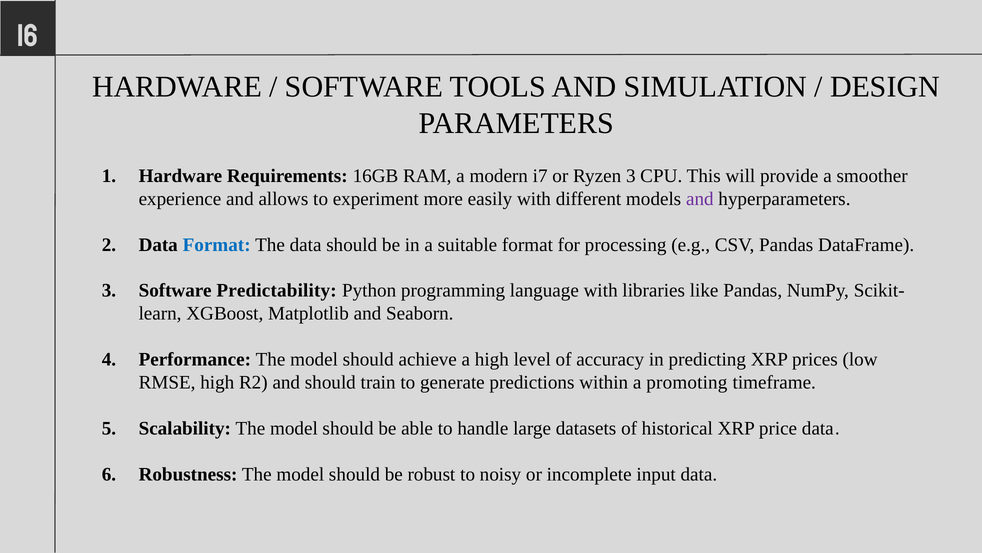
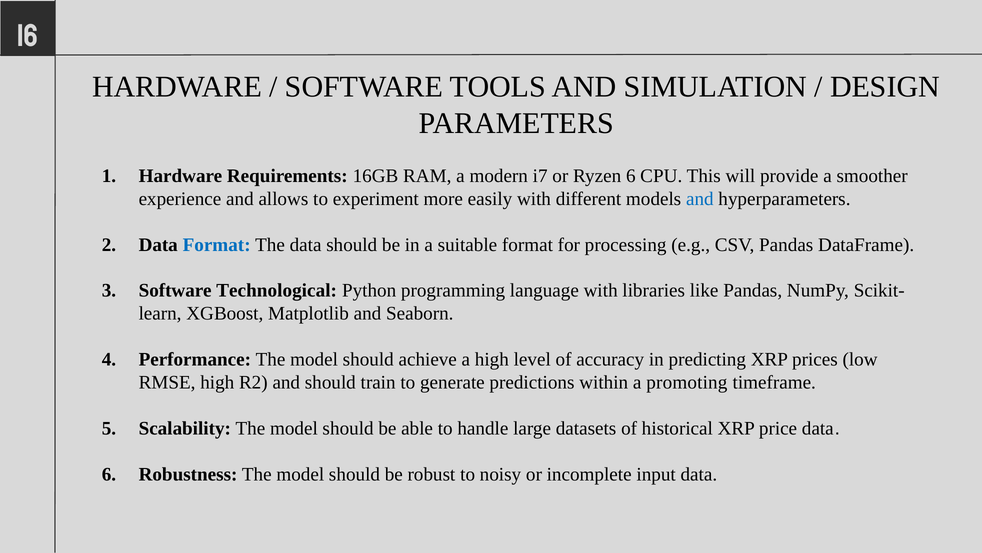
Ryzen 3: 3 -> 6 (631, 176)
and colour: purple -> blue (700, 199)
Predictability: Predictability -> Technological (277, 290)
